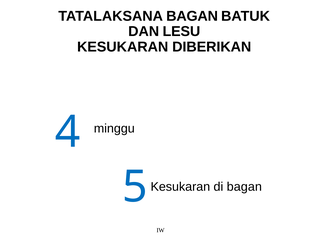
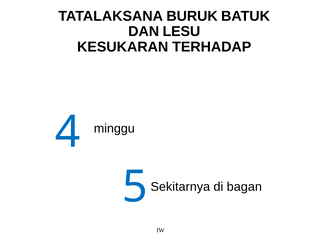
TATALAKSANA BAGAN: BAGAN -> BURUK (192, 16)
DIBERIKAN: DIBERIKAN -> TERHADAP (212, 47)
5 Kesukaran: Kesukaran -> Sekitarnya (180, 187)
